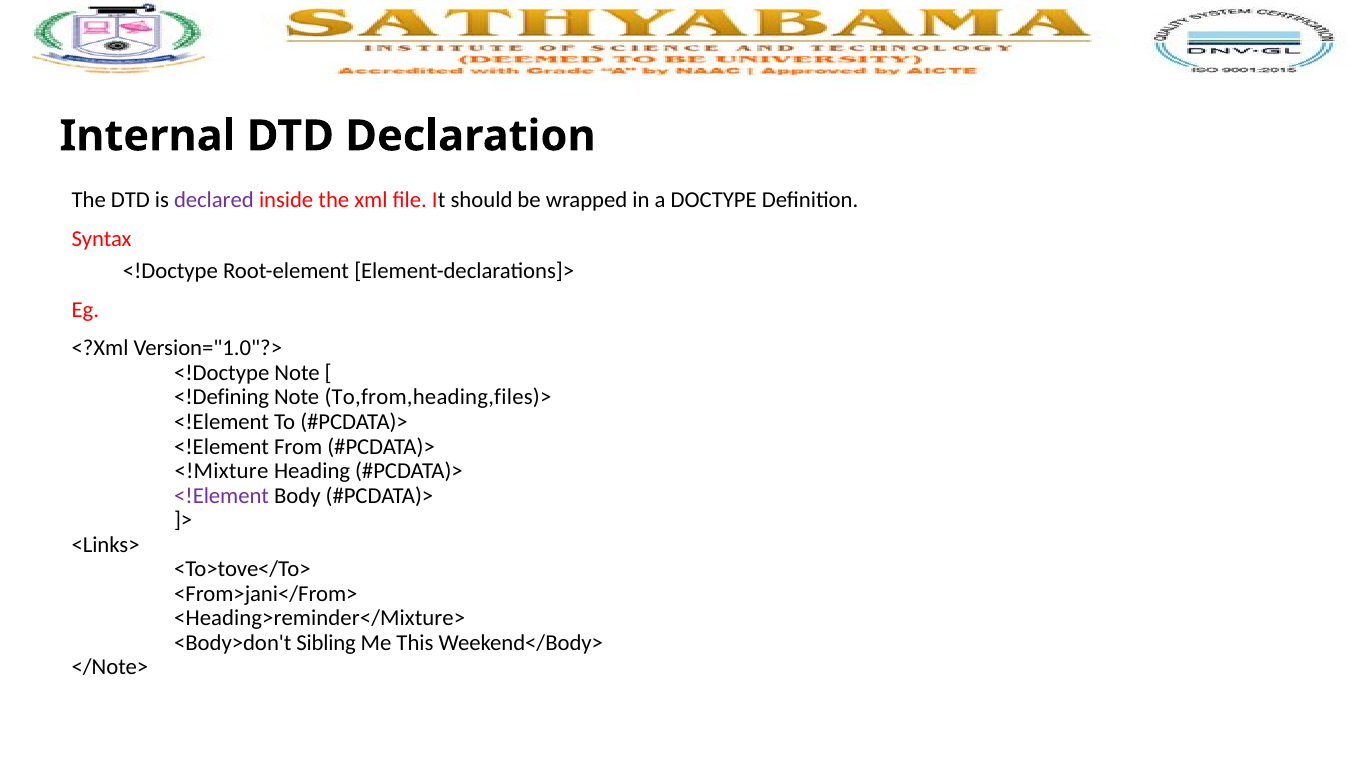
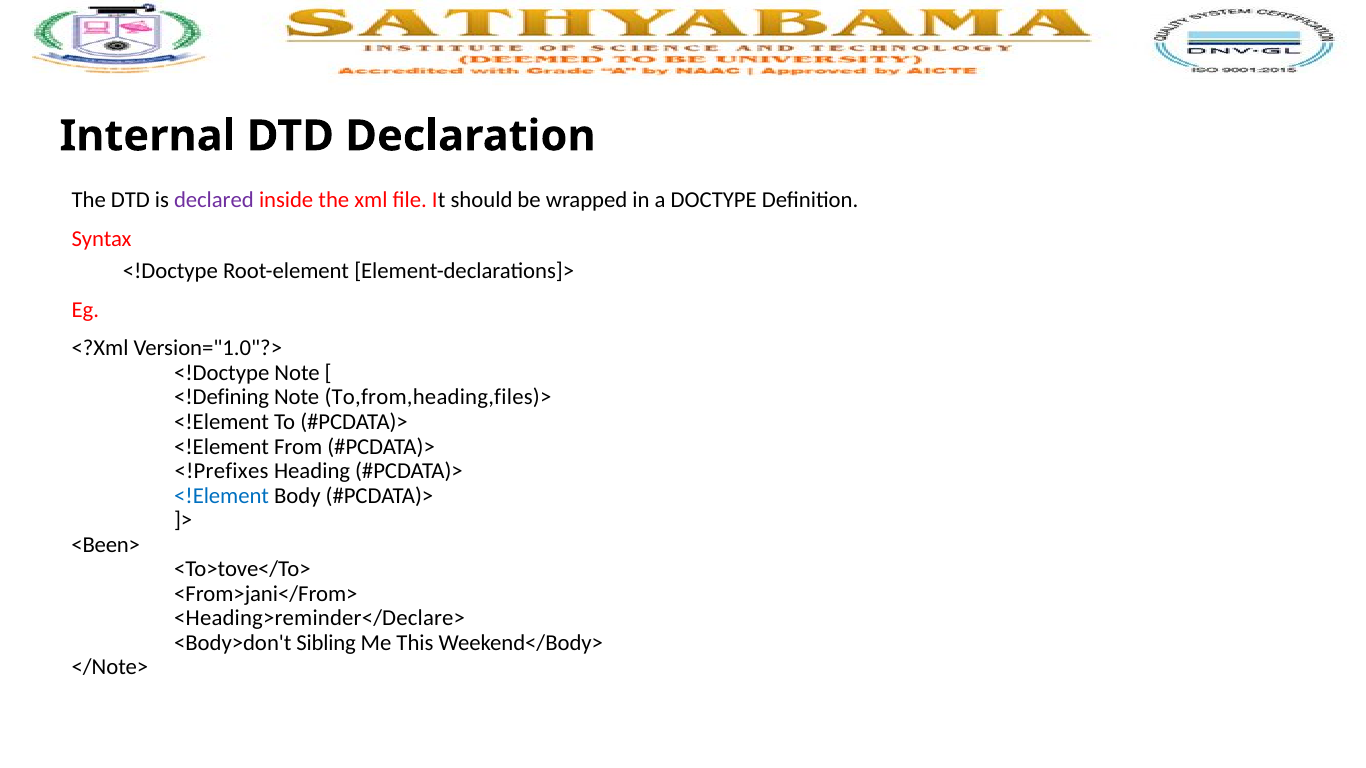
<!Mixture: <!Mixture -> <!Prefixes (221, 471)
<!Element colour: purple -> blue (222, 496)
<Links>: <Links> -> <Been> (106, 545)
<Heading>reminder</Mixture>: <Heading>reminder</Mixture> -> <Heading>reminder</Declare> (320, 619)
